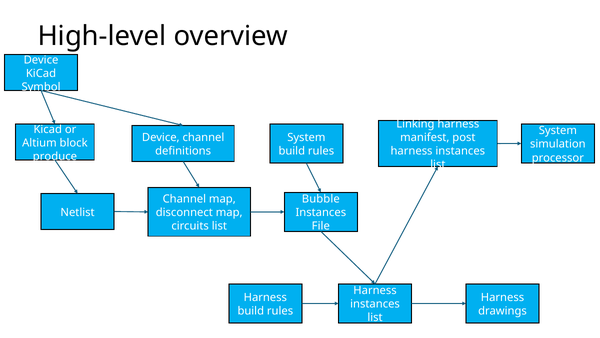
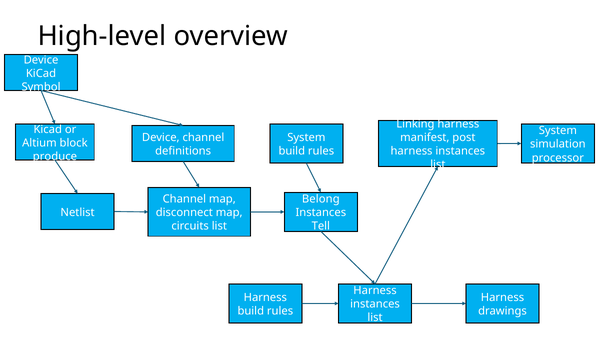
Bubble: Bubble -> Belong (321, 199)
File: File -> Tell (321, 226)
